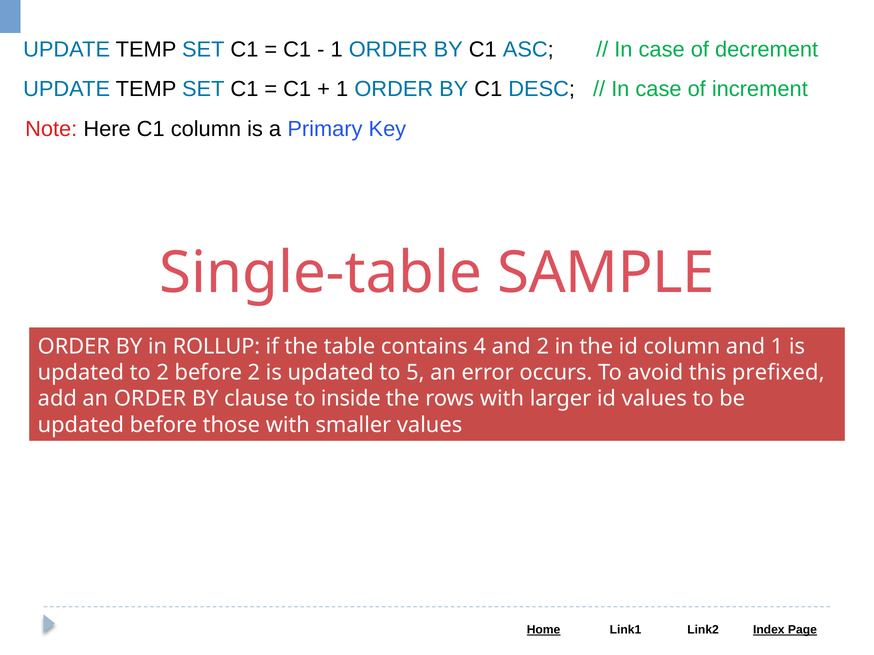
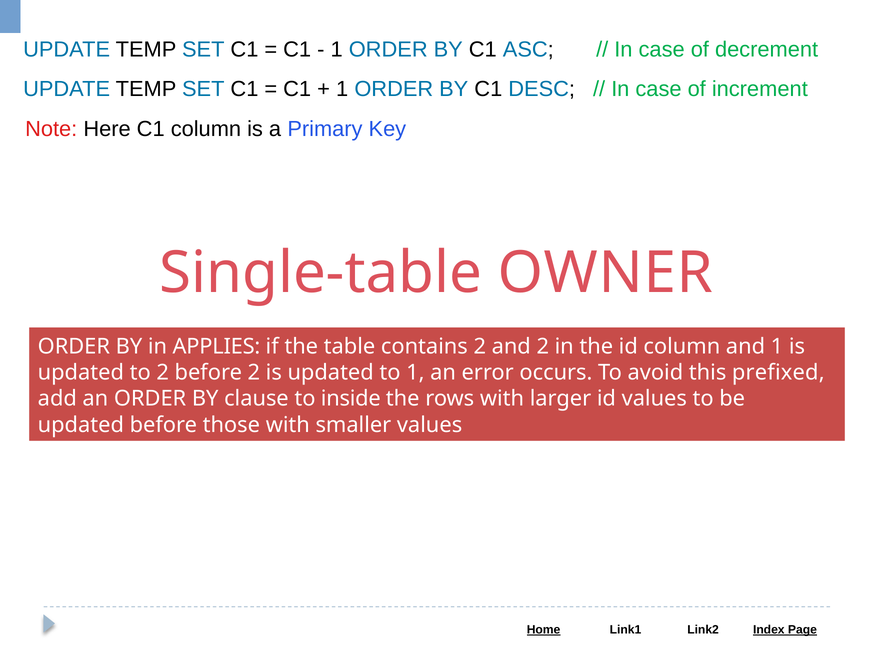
SAMPLE: SAMPLE -> OWNER (605, 273)
ROLLUP: ROLLUP -> APPLIES (216, 347)
contains 4: 4 -> 2 (480, 347)
to 5: 5 -> 1 (415, 373)
